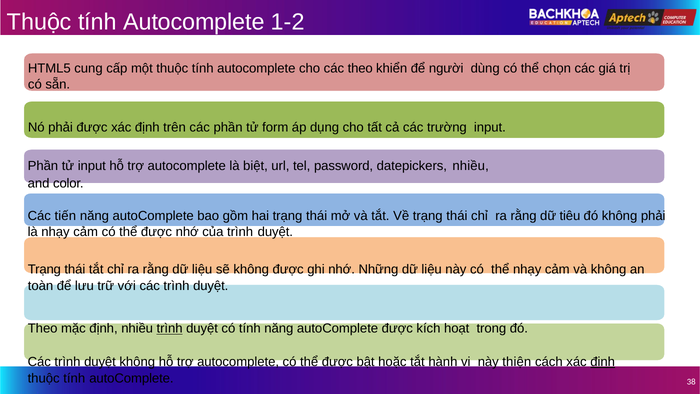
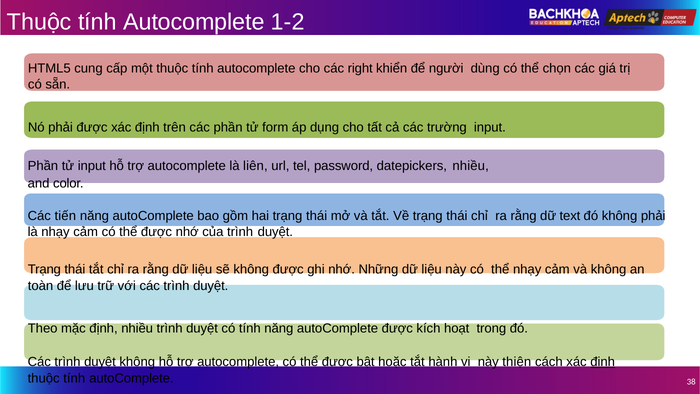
các theo: theo -> right (360, 68)
biệt: biệt -> liên (255, 166)
tiêu: tiêu -> text (570, 216)
trình underline: present -> none (170, 328)
